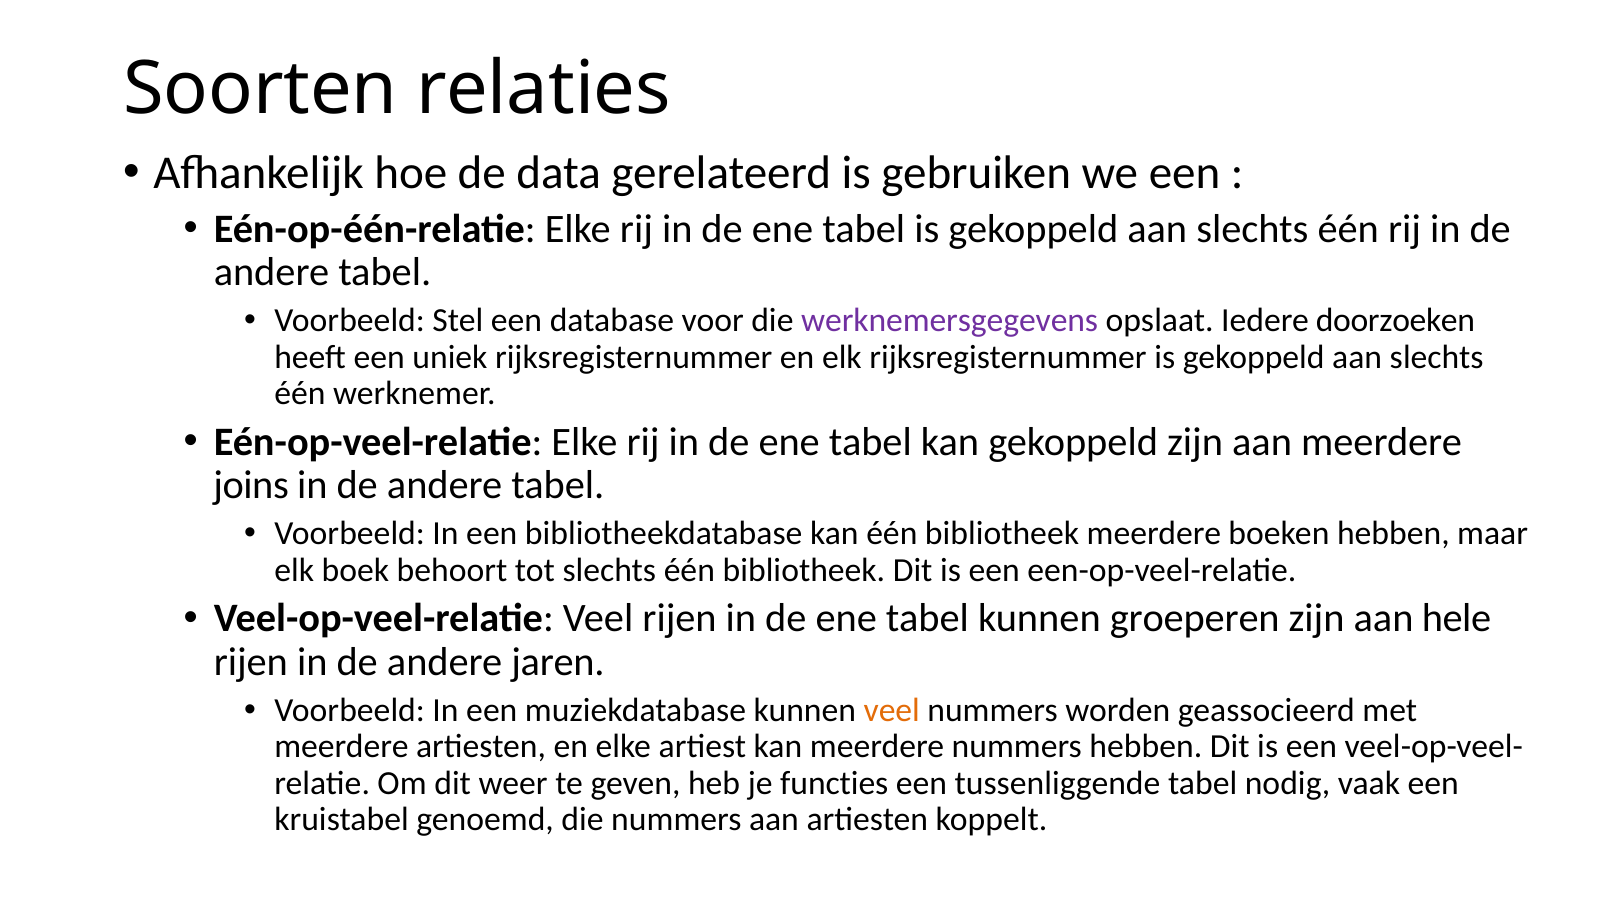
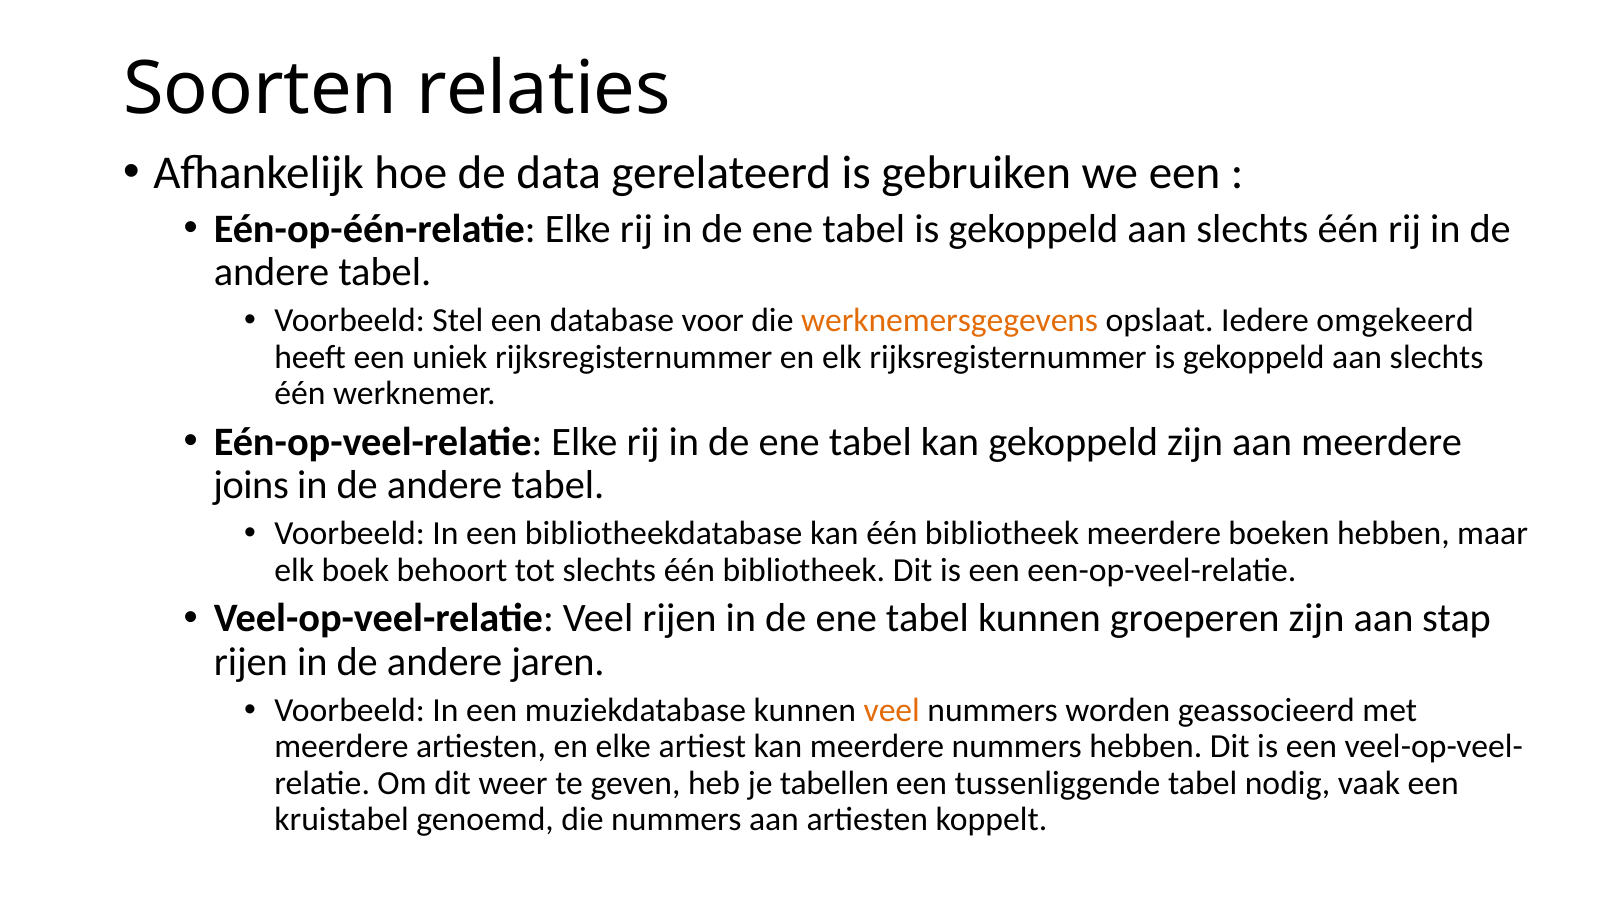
werknemersgegevens colour: purple -> orange (950, 321)
doorzoeken: doorzoeken -> omgekeerd (1395, 321)
hele: hele -> stap (1456, 618)
functies: functies -> tabellen (834, 783)
